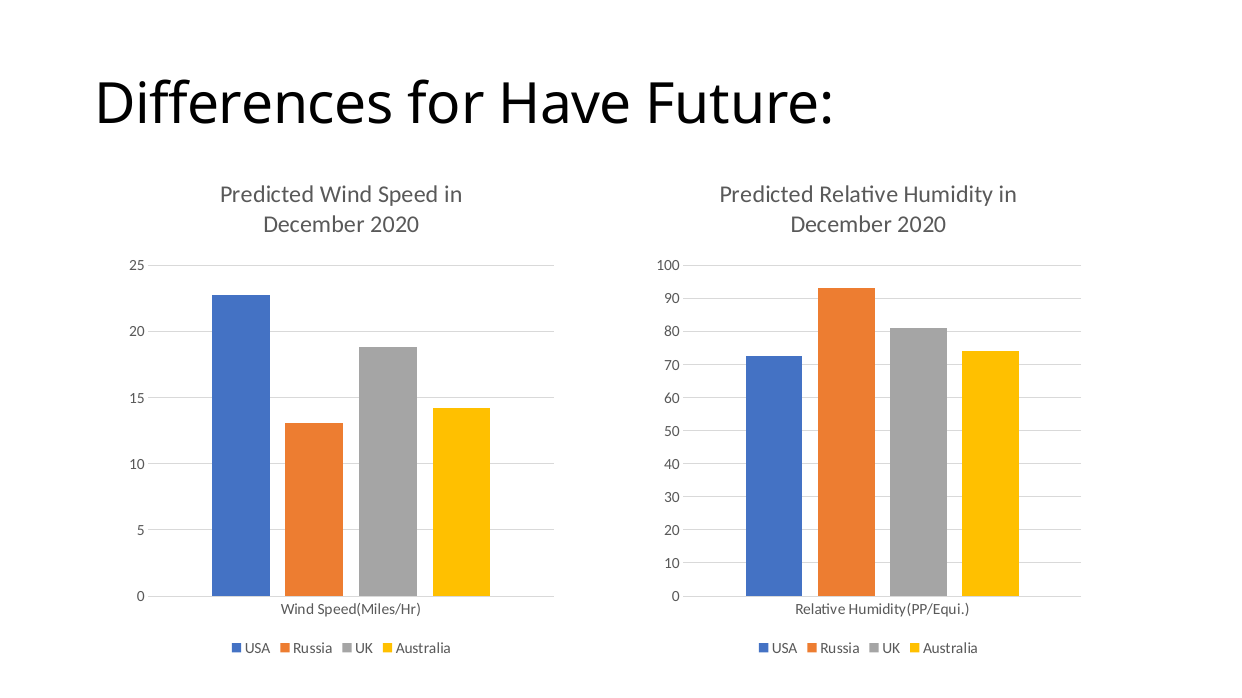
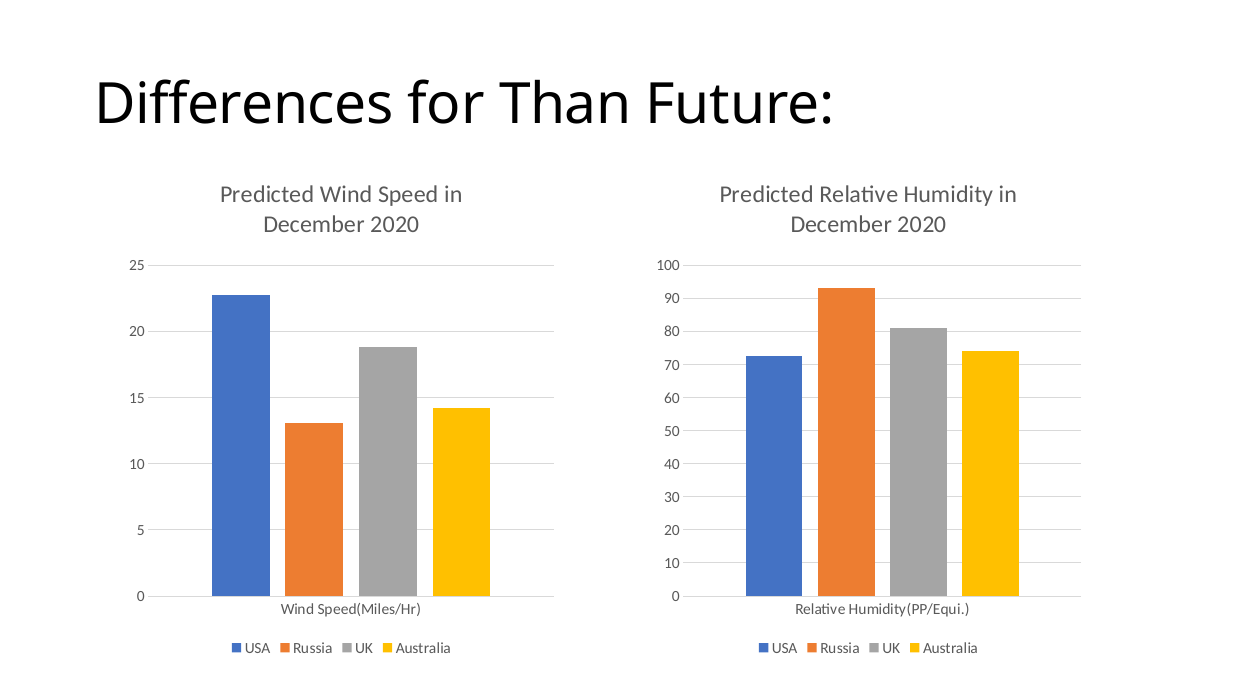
Have: Have -> Than (565, 104)
